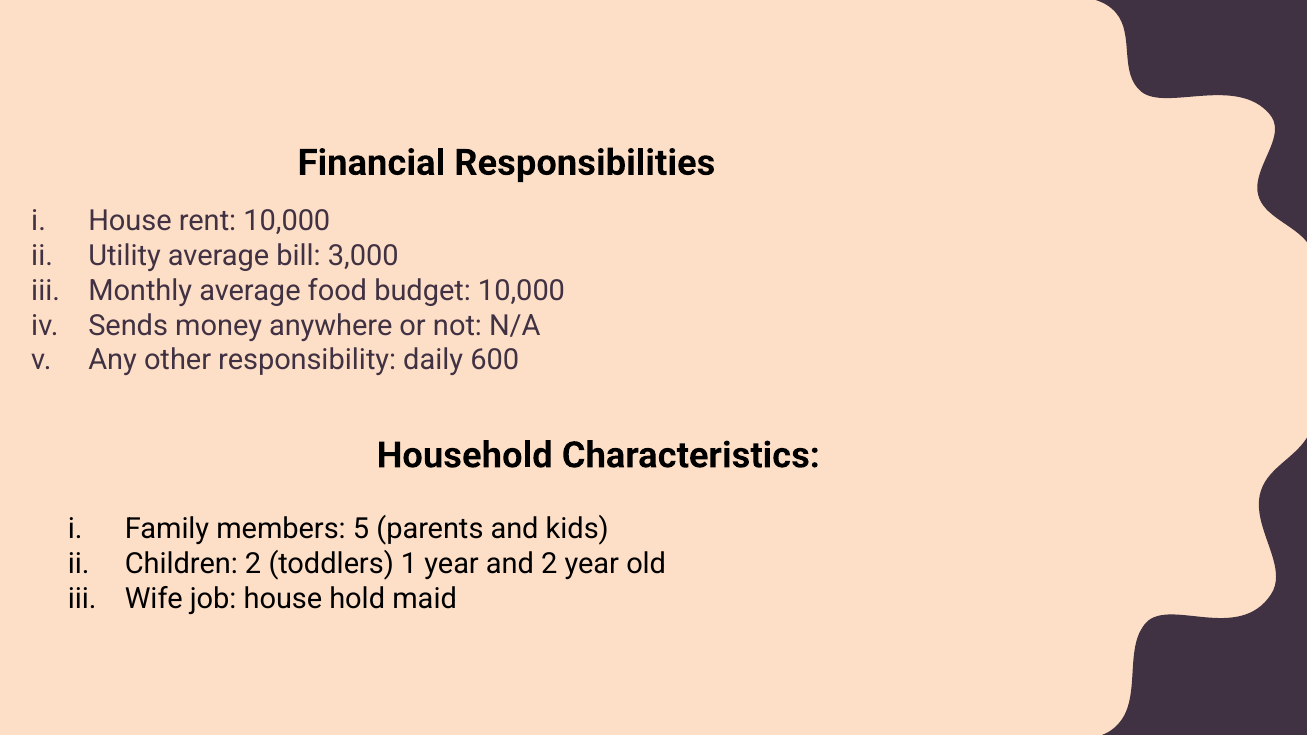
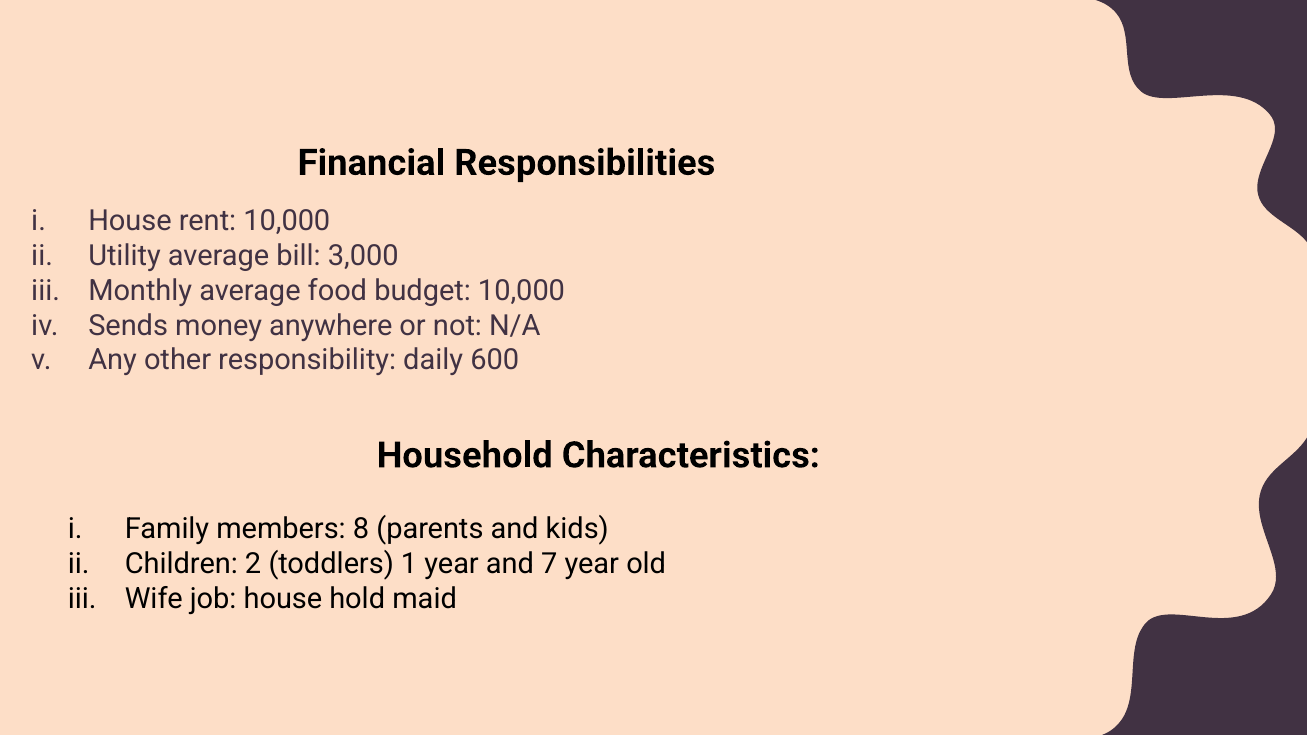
5: 5 -> 8 (361, 529)
and 2: 2 -> 7 (549, 564)
